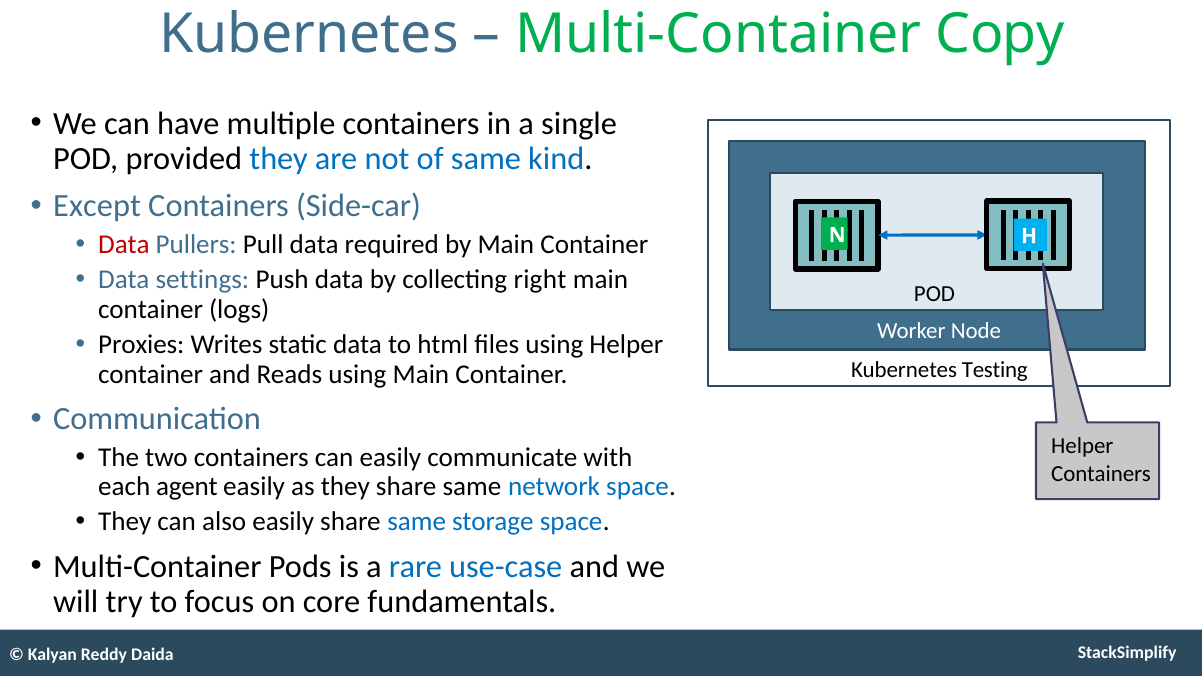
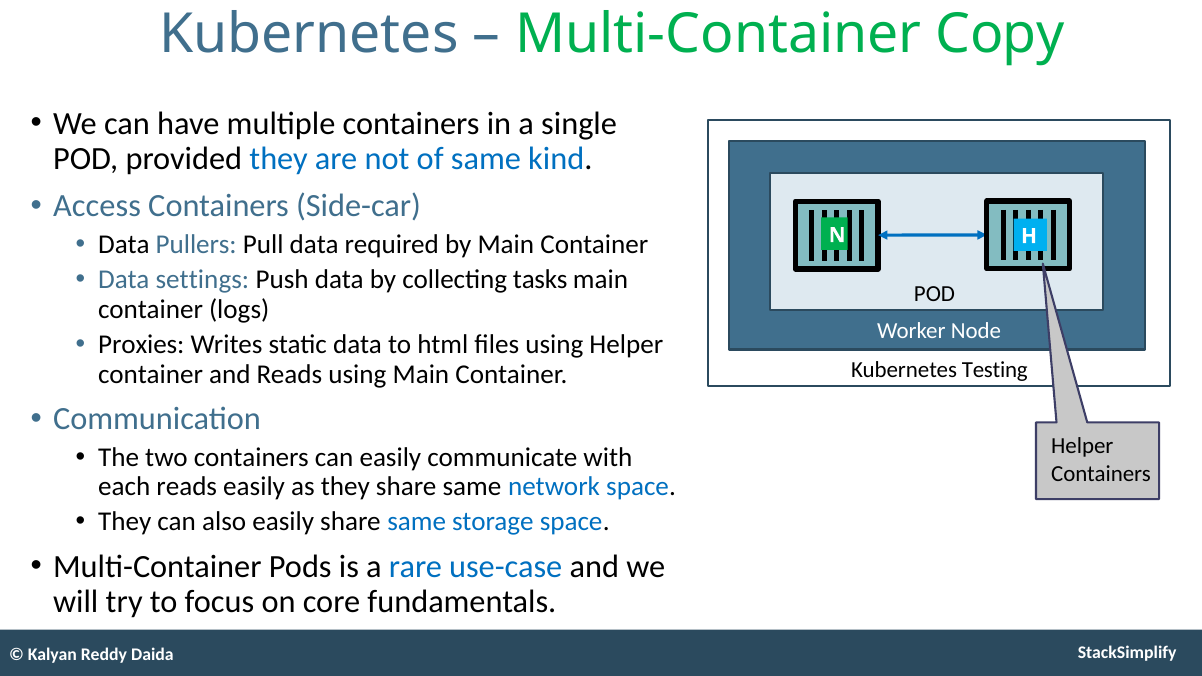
Except: Except -> Access (97, 206)
Data colour: red -> black (124, 245)
right: right -> tasks (540, 280)
each agent: agent -> reads (187, 486)
